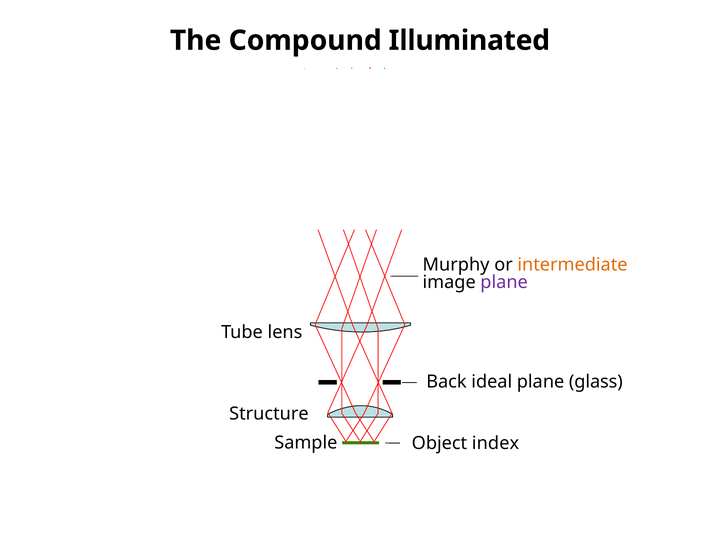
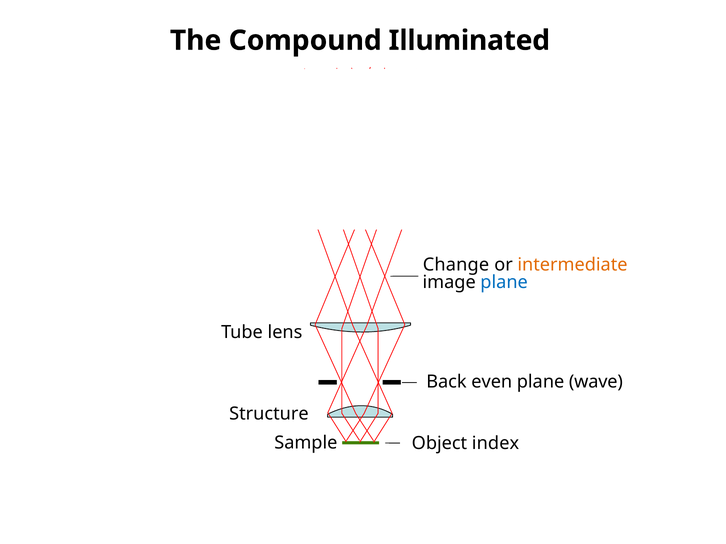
Murphy: Murphy -> Change (456, 265)
plane colour: purple -> blue (504, 282)
ideal: ideal -> even (492, 382)
glass: glass -> wave (596, 382)
